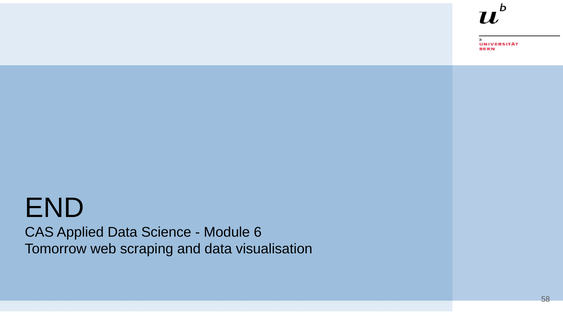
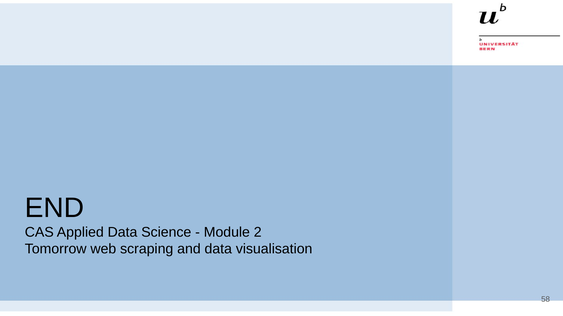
6: 6 -> 2 (258, 233)
